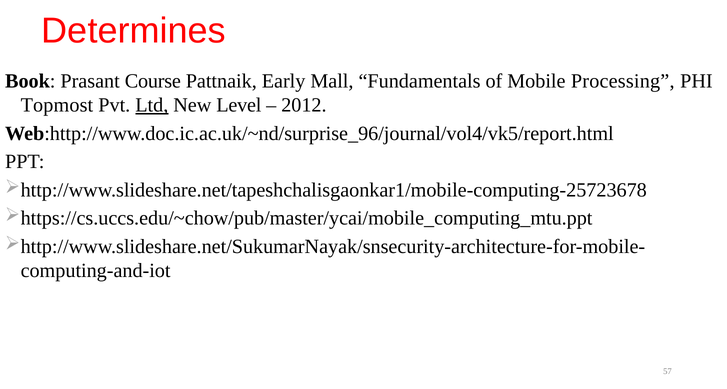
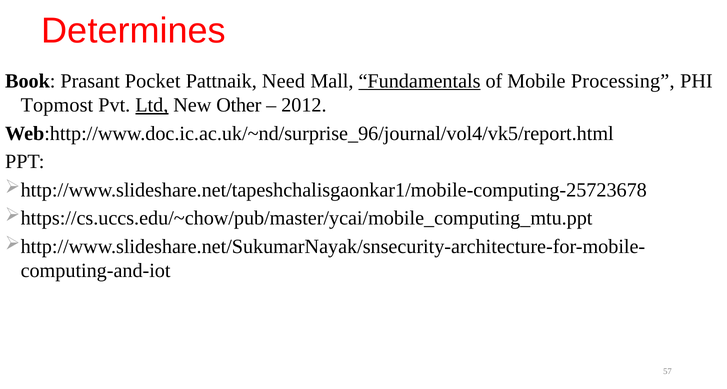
Course: Course -> Pocket (153, 81)
Early: Early -> Need (284, 81)
Fundamentals underline: none -> present (420, 81)
Level: Level -> Other (239, 105)
